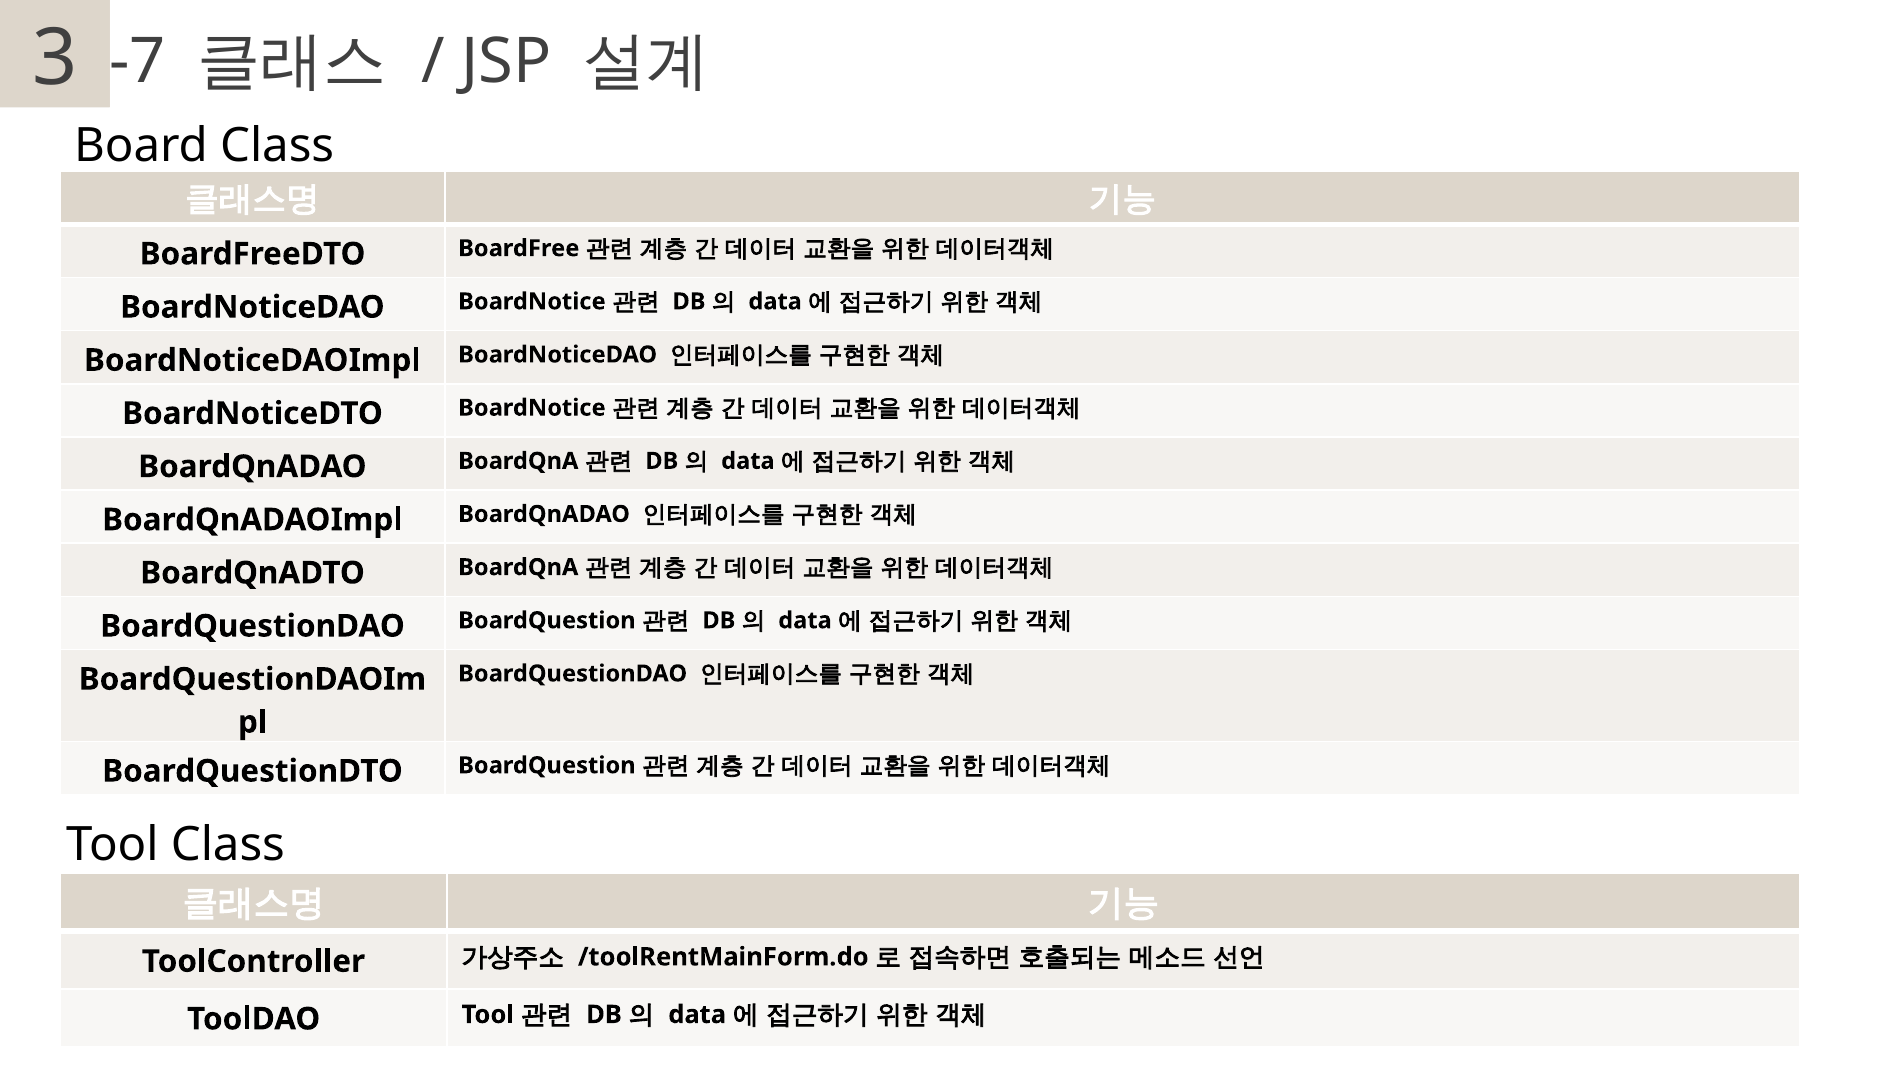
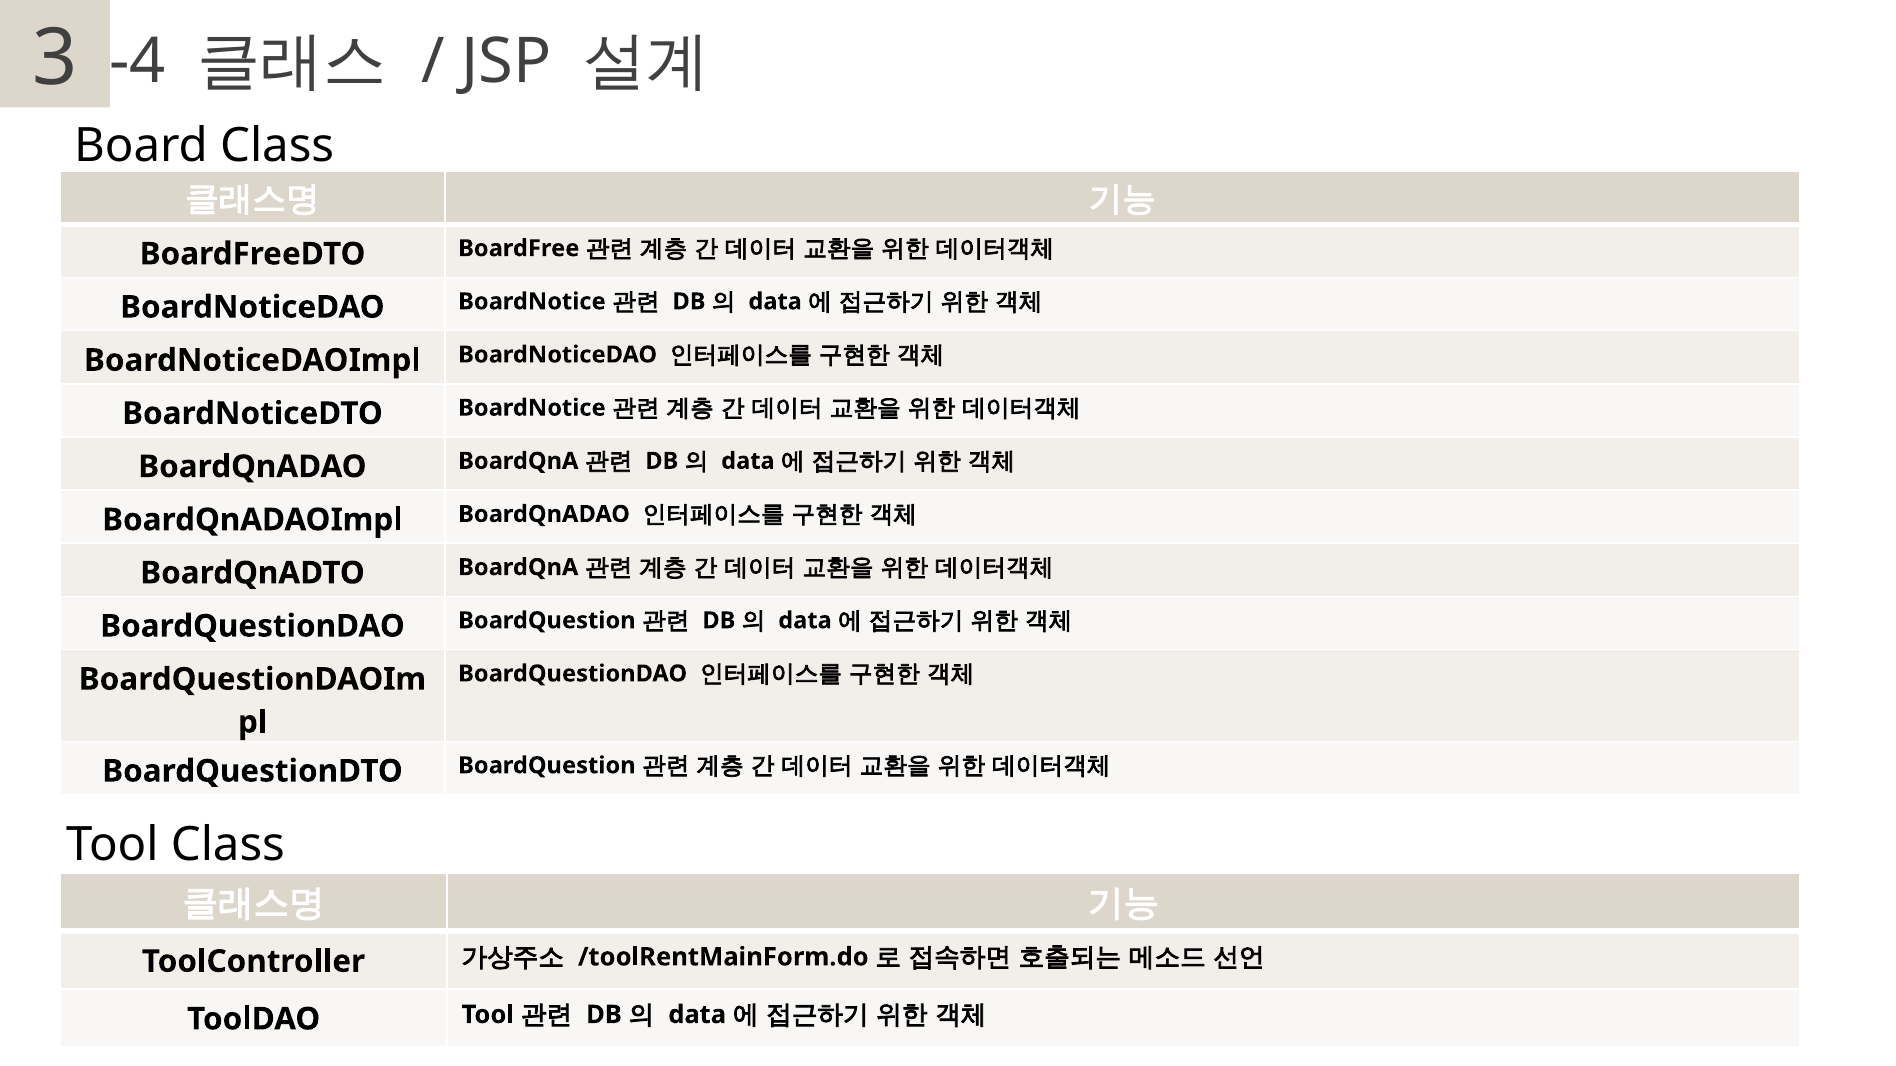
-7: -7 -> -4 (137, 62)
